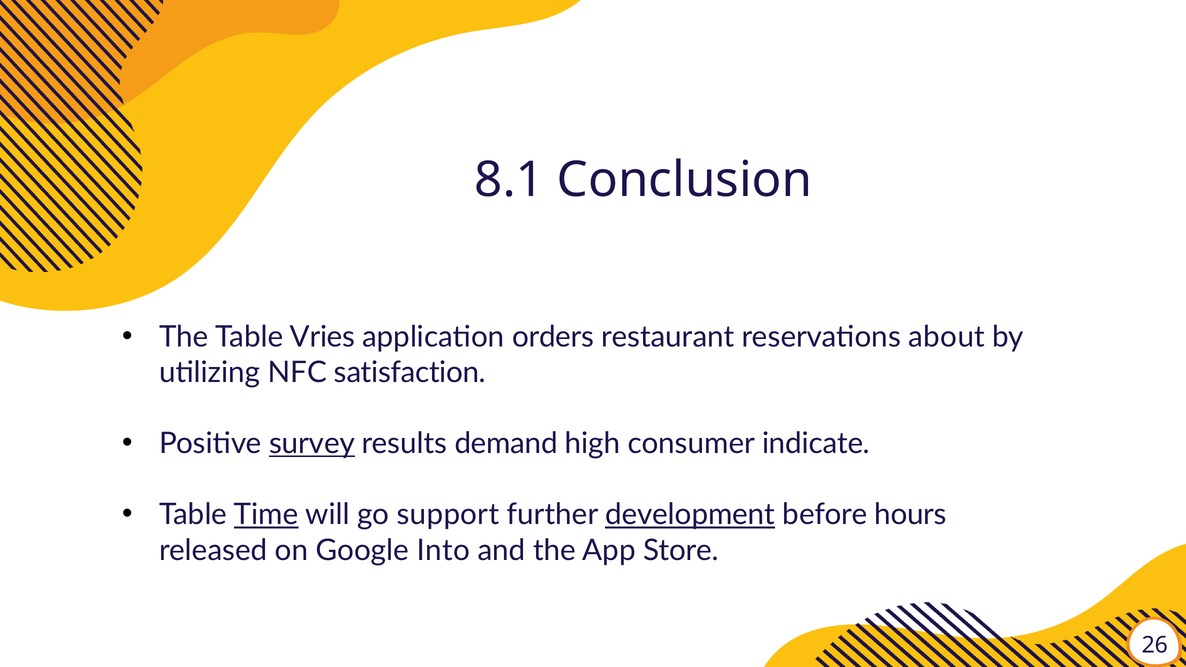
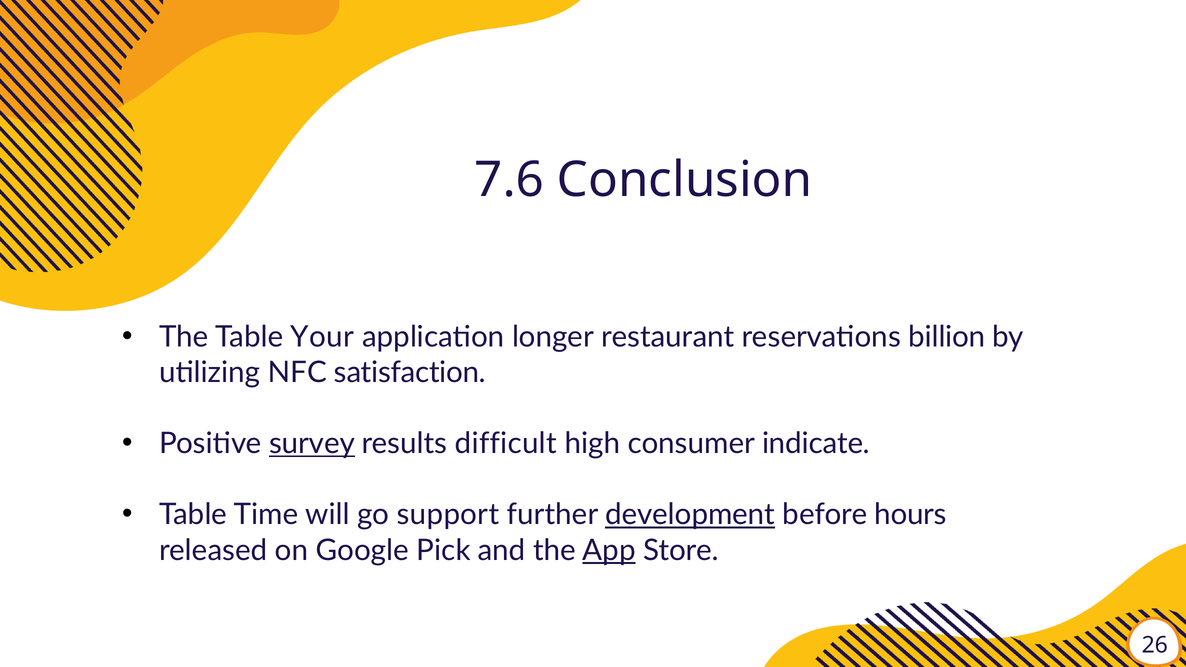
8.1: 8.1 -> 7.6 (509, 180)
Vries: Vries -> Your (322, 337)
orders: orders -> longer (553, 337)
about: about -> billion (947, 337)
demand: demand -> difficult (506, 444)
Time underline: present -> none (266, 515)
Into: Into -> Pick (444, 550)
App underline: none -> present (609, 550)
